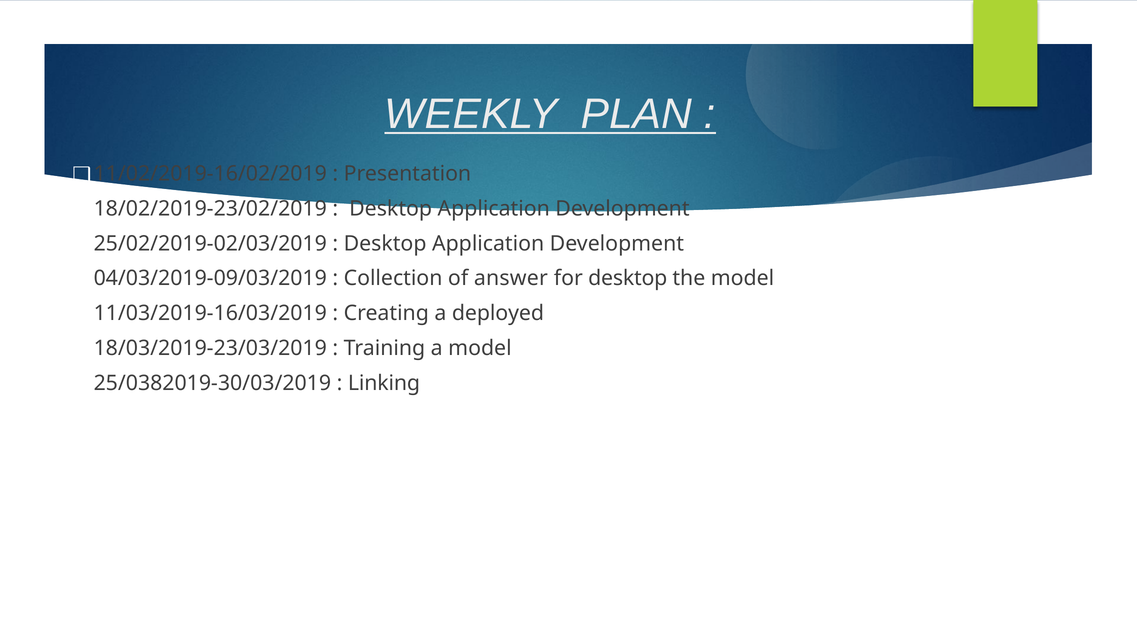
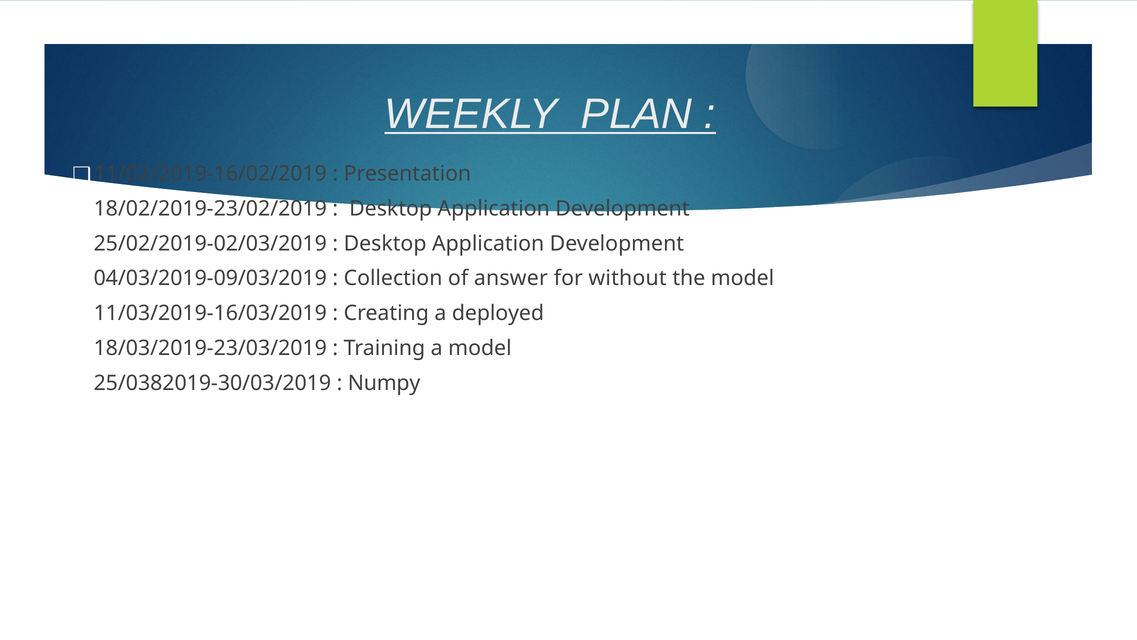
for desktop: desktop -> without (628, 278)
Linking: Linking -> Numpy (384, 383)
